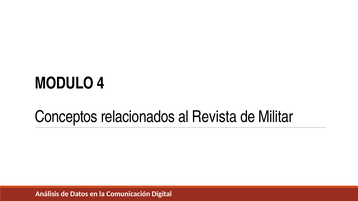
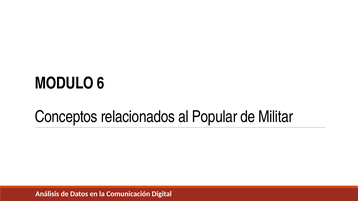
4: 4 -> 6 (101, 83)
Revista: Revista -> Popular (215, 117)
